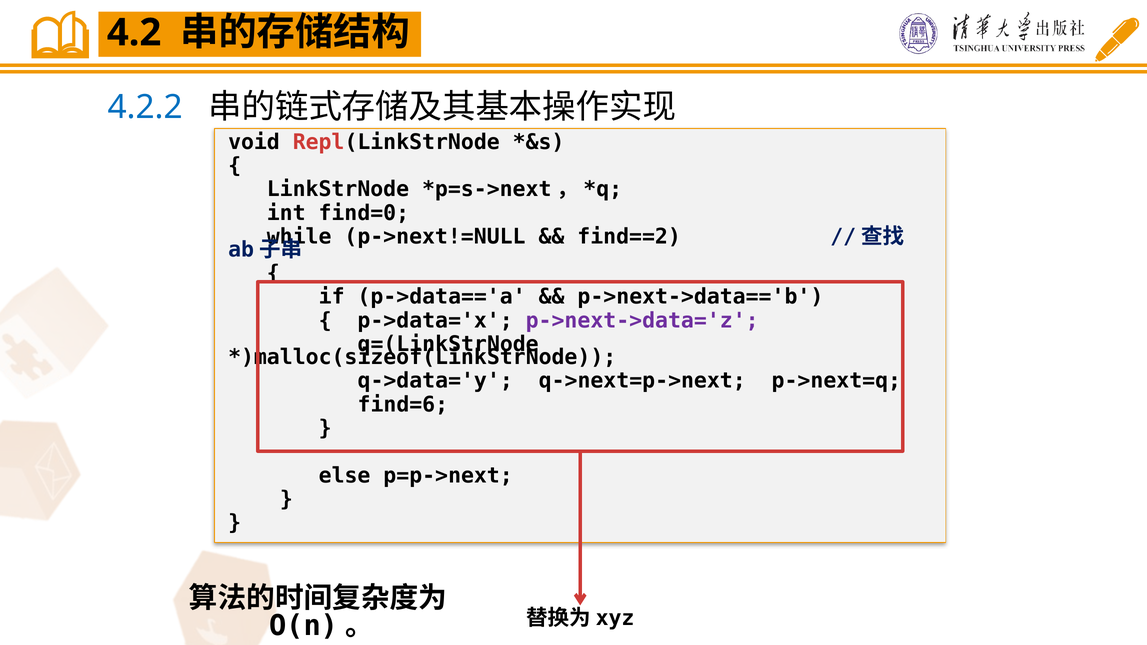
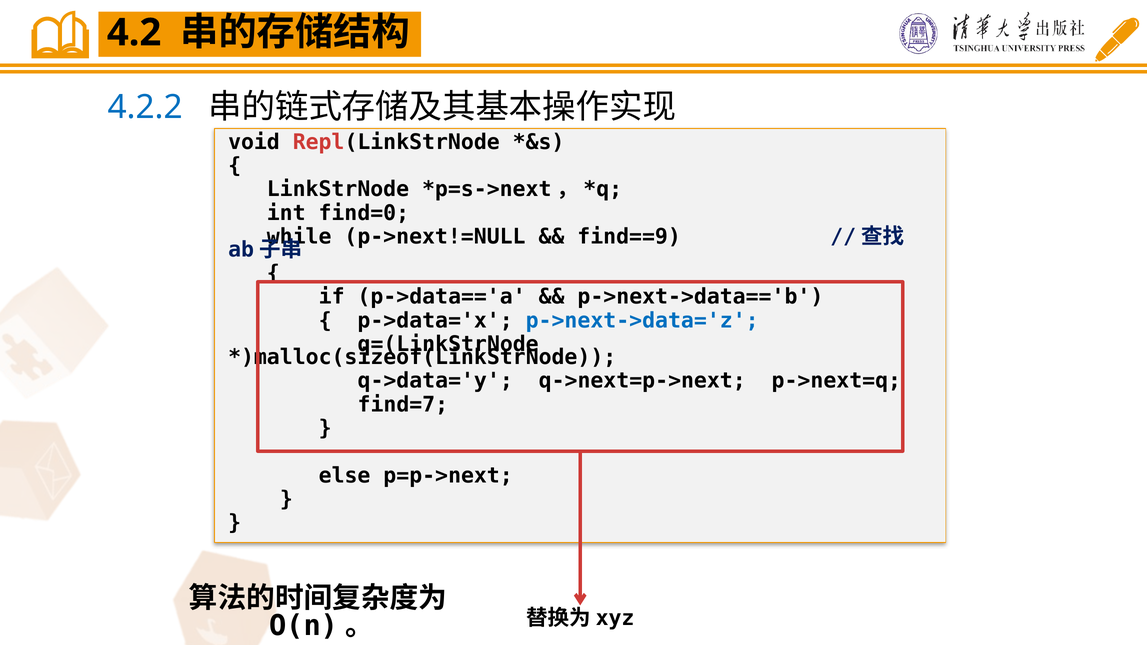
find==2: find==2 -> find==9 (629, 237)
p->next->data='z colour: purple -> blue (642, 321)
find=6: find=6 -> find=7 (403, 405)
